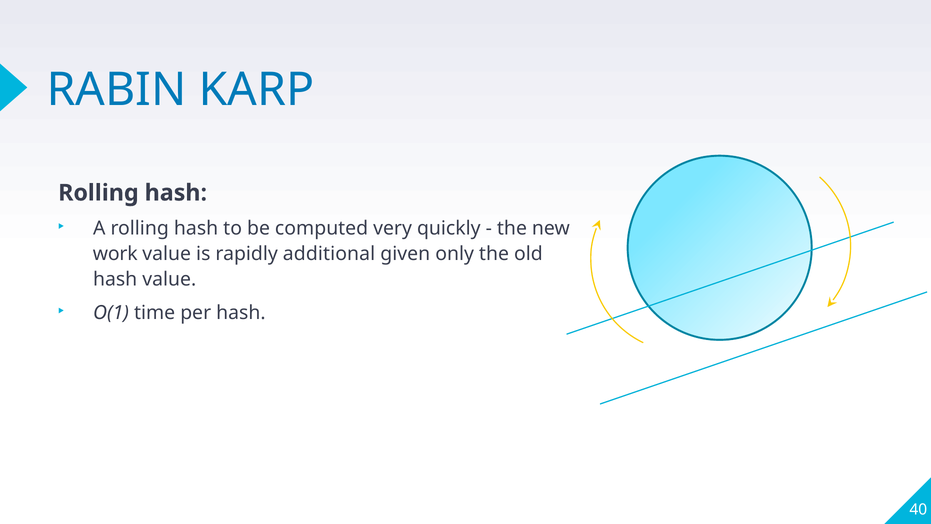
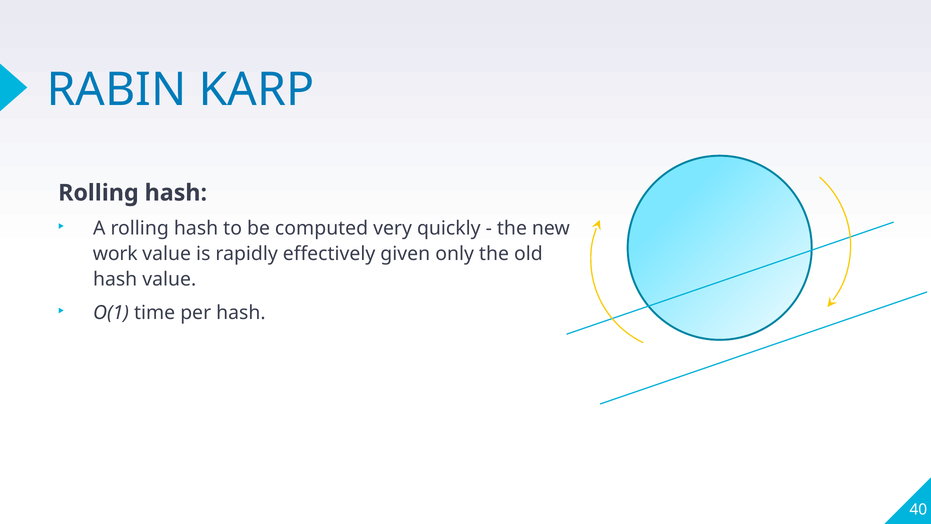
additional: additional -> effectively (329, 254)
